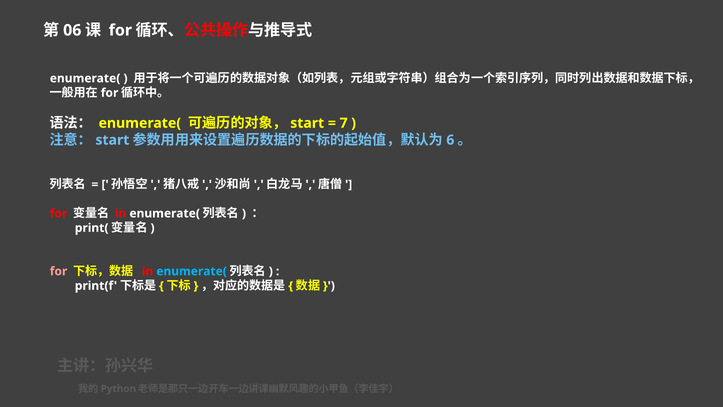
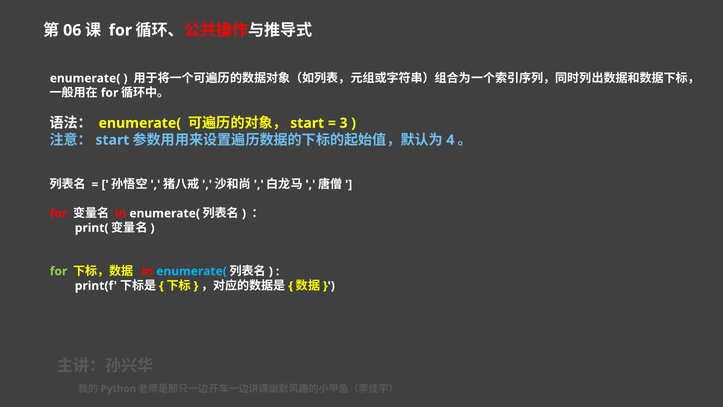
7: 7 -> 3 (344, 123)
6: 6 -> 4 (450, 140)
for colour: pink -> light green (59, 271)
